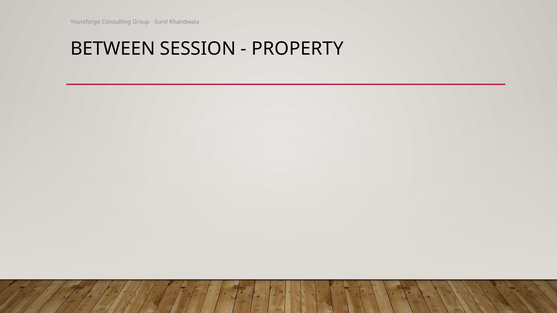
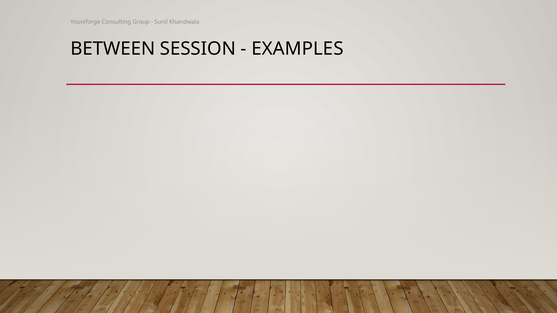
PROPERTY: PROPERTY -> EXAMPLES (298, 49)
